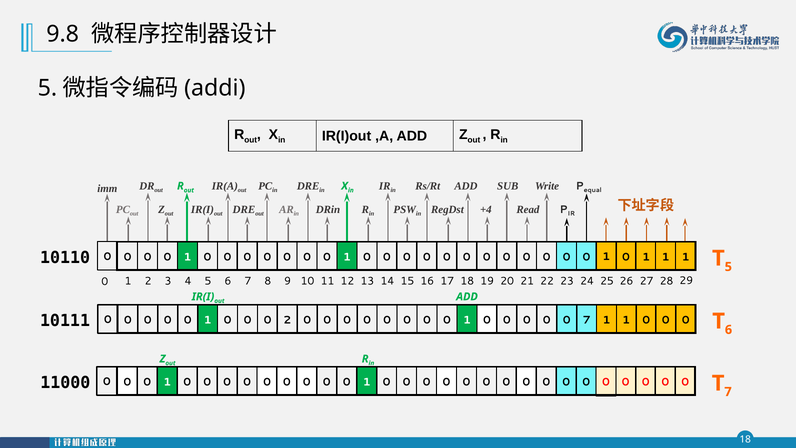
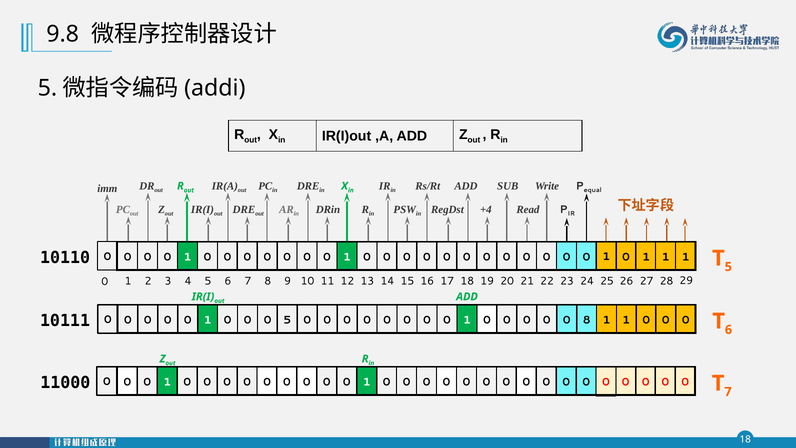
0 2: 2 -> 5 (287, 320)
0 7: 7 -> 8 (587, 320)
